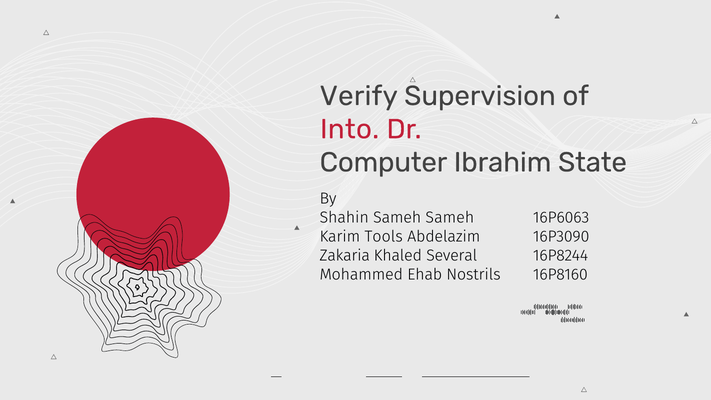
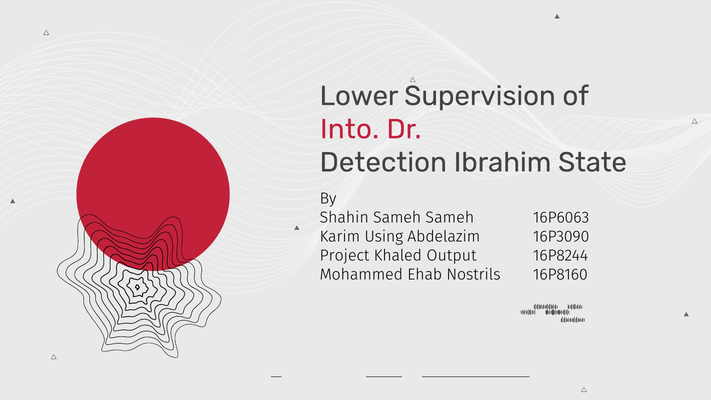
Verify: Verify -> Lower (359, 96)
Computer: Computer -> Detection (383, 162)
Tools: Tools -> Using (384, 236)
Zakaria: Zakaria -> Project (345, 255)
Several: Several -> Output (452, 255)
